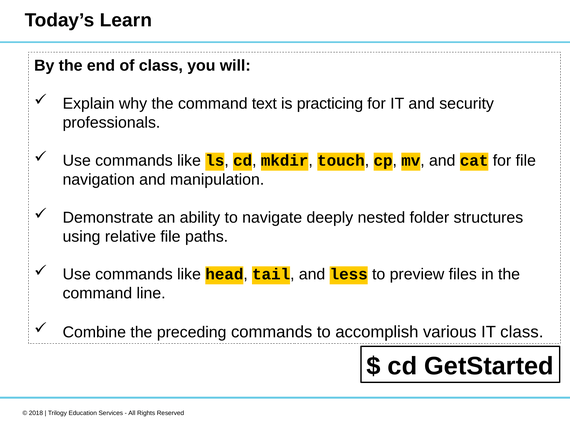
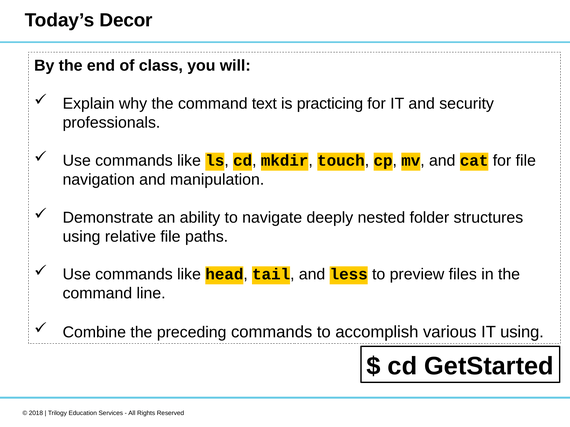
Learn: Learn -> Decor (126, 20)
IT class: class -> using (522, 332)
